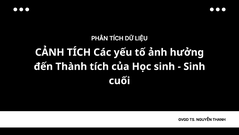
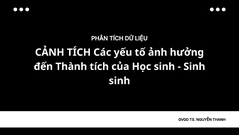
cuối: cuối -> sinh (119, 80)
